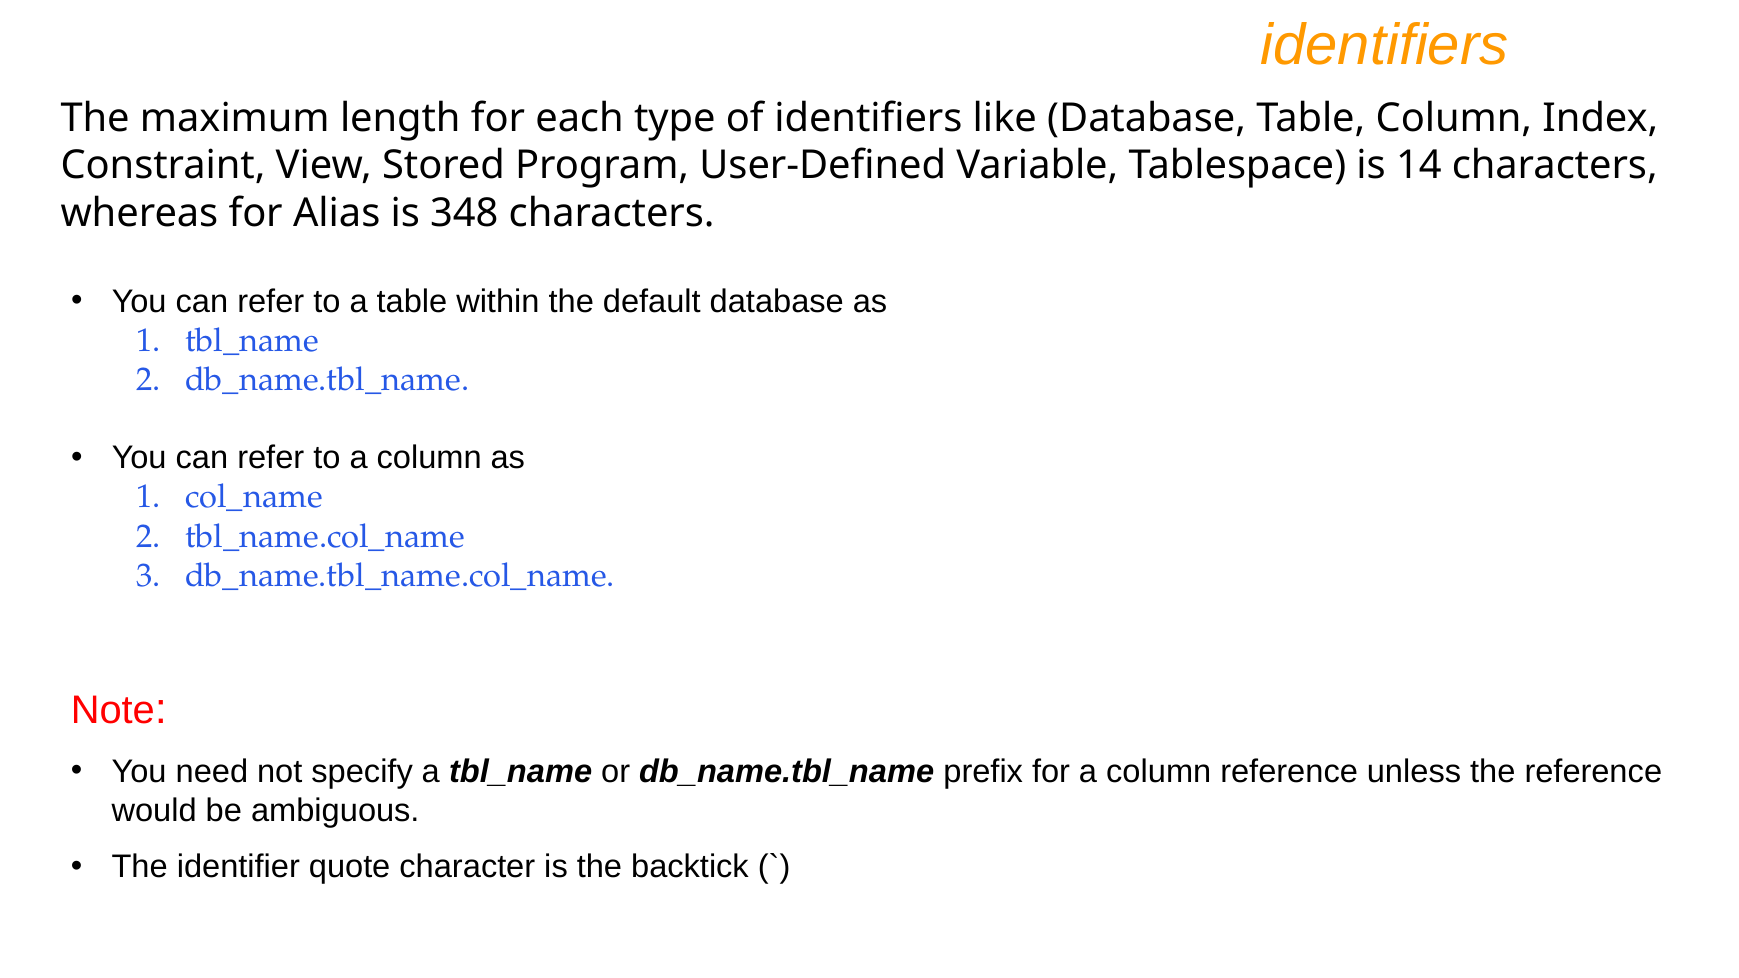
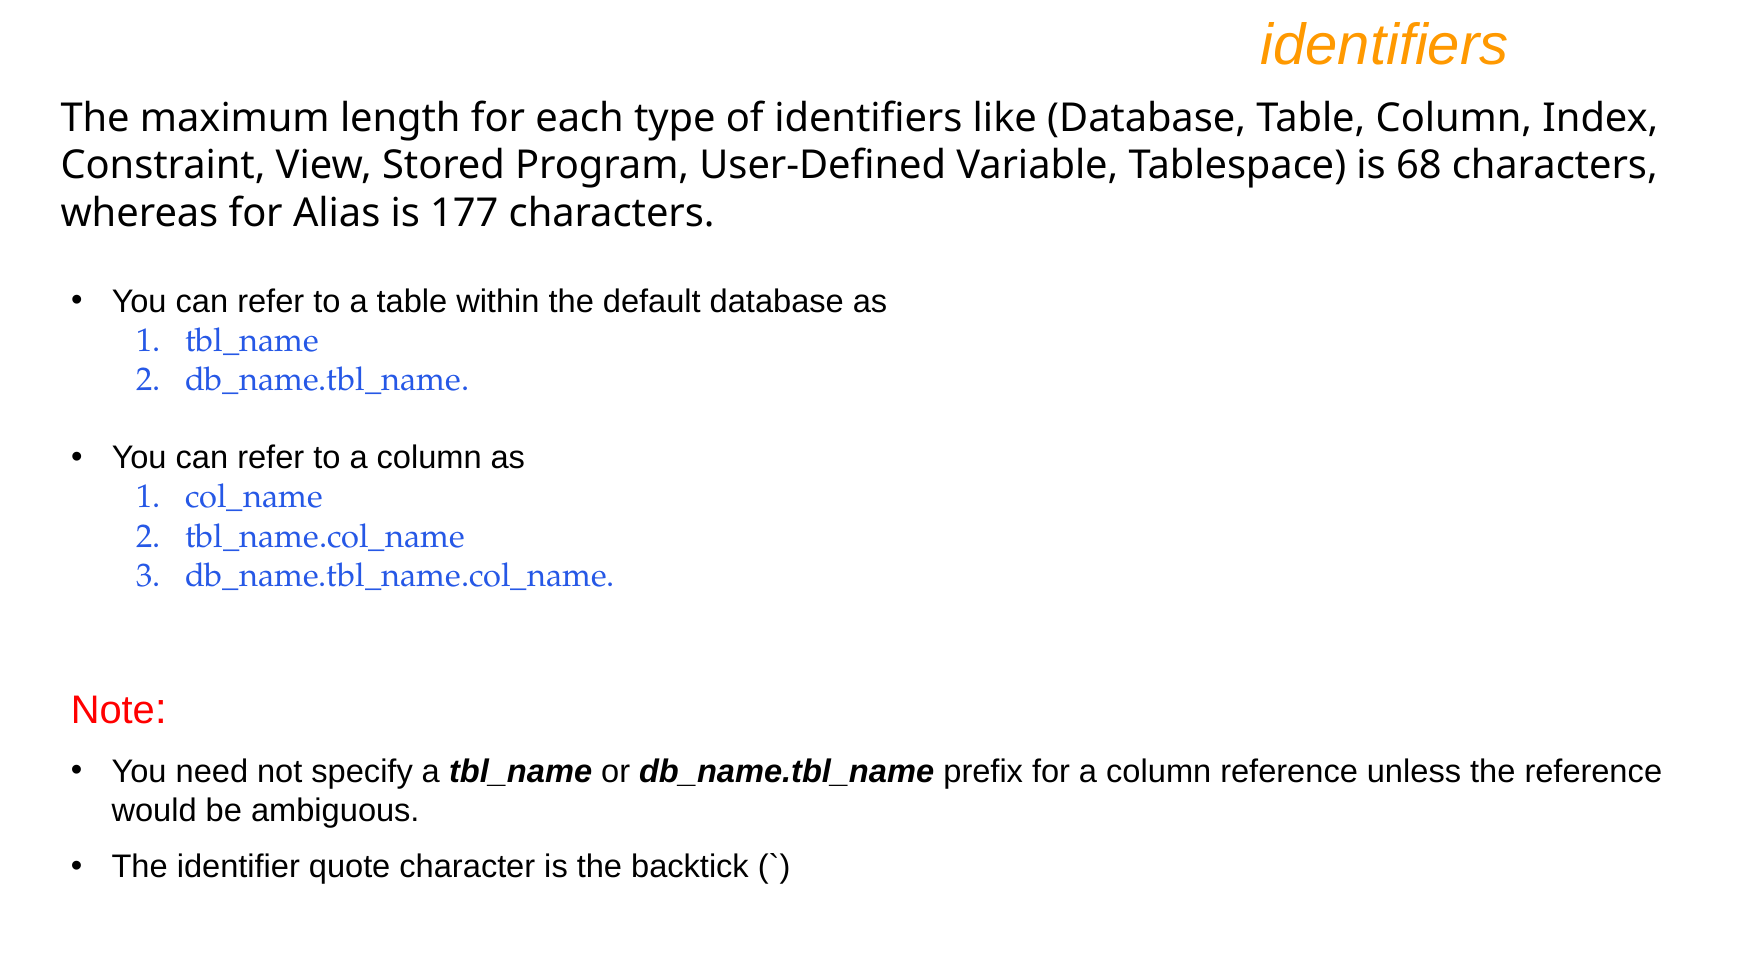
14: 14 -> 68 (1419, 166)
348: 348 -> 177 (464, 214)
